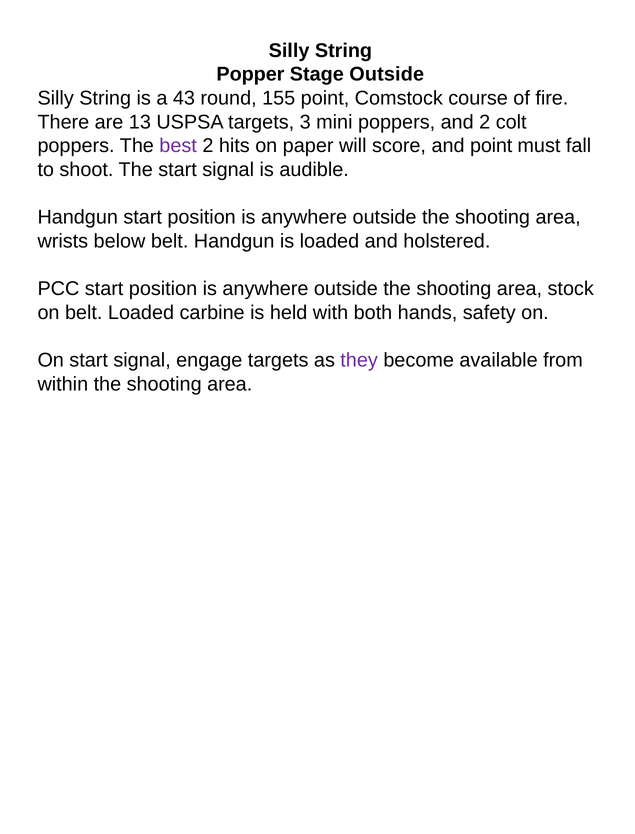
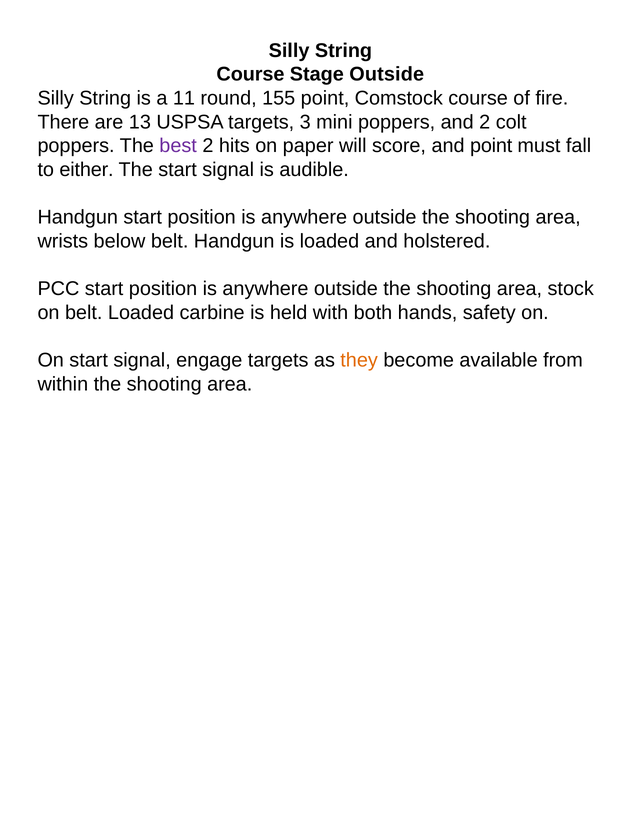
Popper: Popper -> Course (250, 74)
43: 43 -> 11 (184, 98)
shoot: shoot -> either (87, 170)
they colour: purple -> orange (359, 360)
